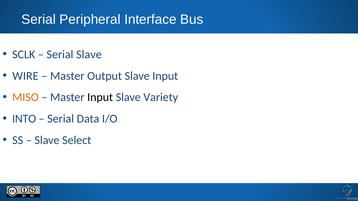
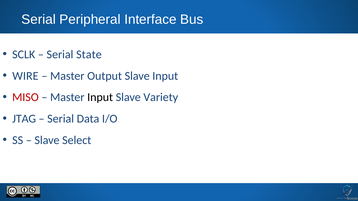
Serial Slave: Slave -> State (89, 55)
MISO colour: orange -> red (25, 97)
INTO: INTO -> JTAG (24, 119)
